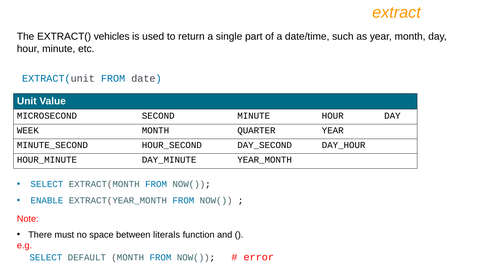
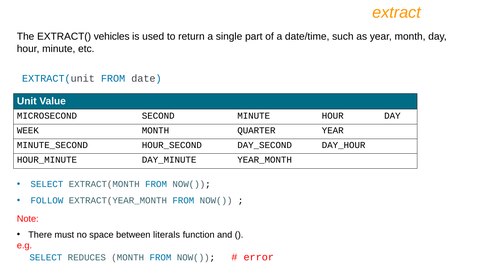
ENABLE: ENABLE -> FOLLOW (47, 200)
DEFAULT: DEFAULT -> REDUCES (87, 257)
